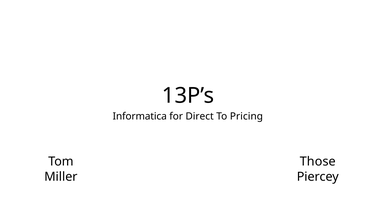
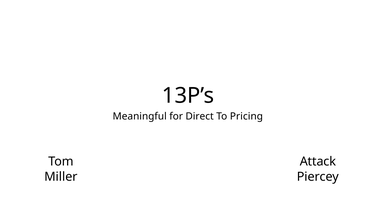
Informatica: Informatica -> Meaningful (140, 116)
Those: Those -> Attack (318, 161)
